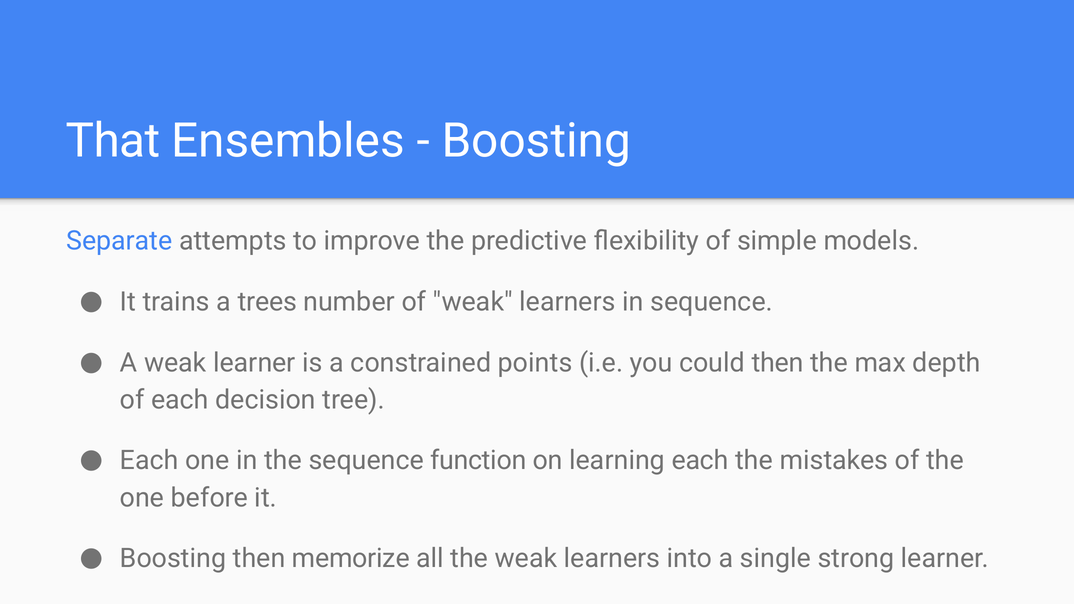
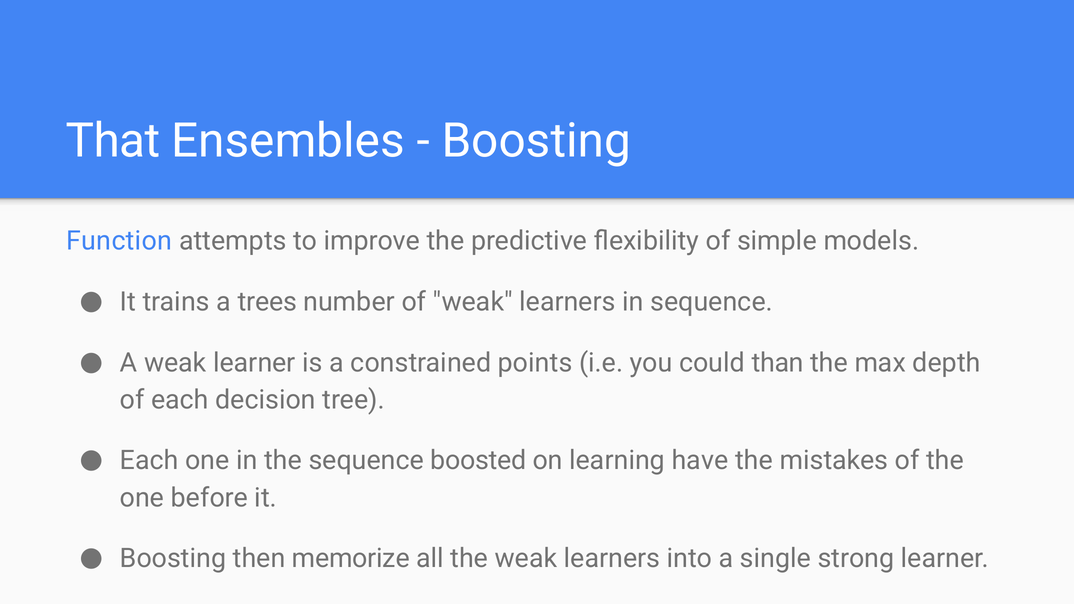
Separate: Separate -> Function (119, 241)
could then: then -> than (778, 363)
function: function -> boosted (478, 461)
learning each: each -> have (700, 461)
